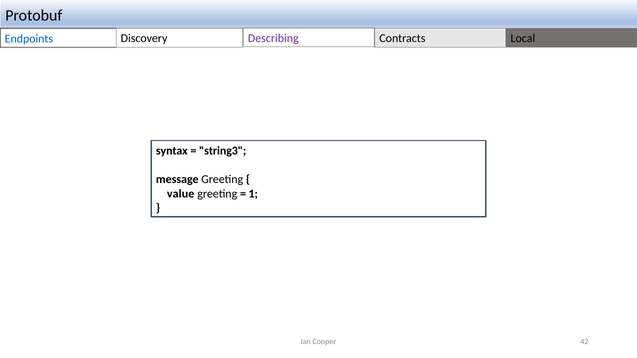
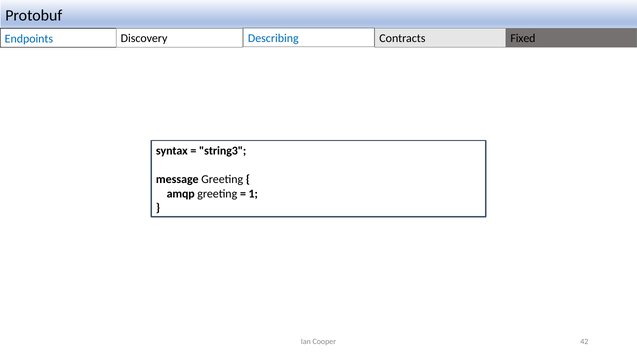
Describing colour: purple -> blue (273, 38)
Local: Local -> Fixed (523, 38)
value: value -> amqp (181, 194)
